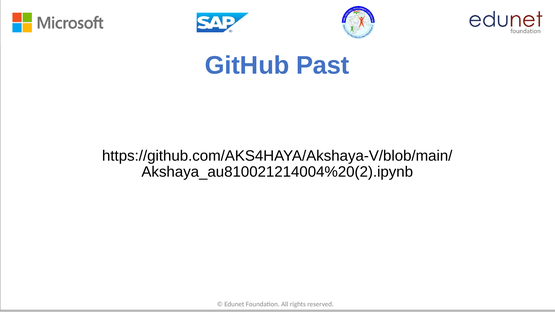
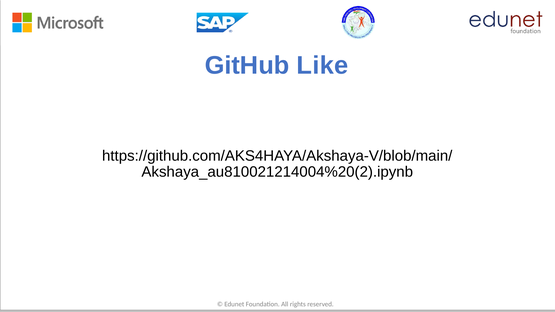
Past: Past -> Like (322, 65)
